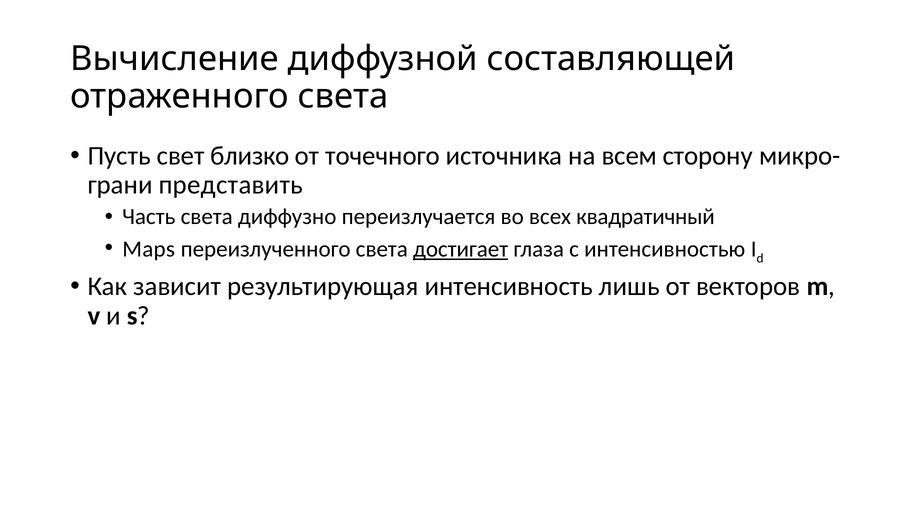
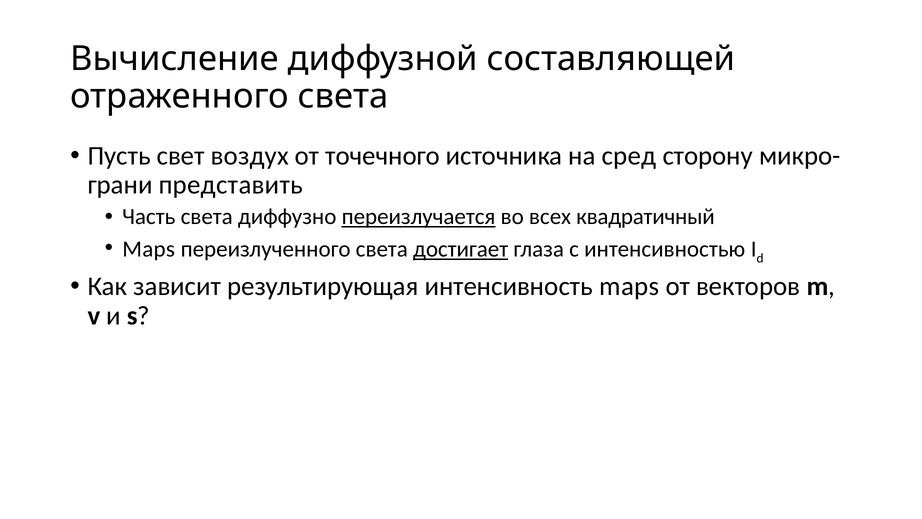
близко: близко -> воздух (250, 156)
всем: всем -> сред (629, 156)
переизлучается underline: none -> present (419, 217)
интенсивность лишь: лишь -> maps (629, 286)
